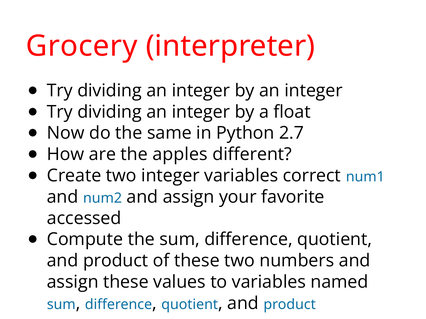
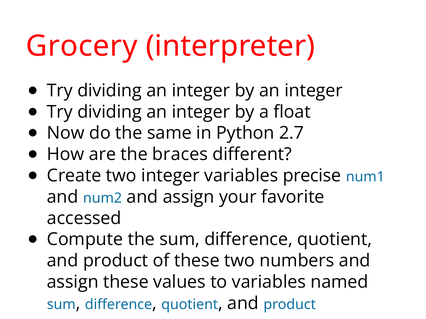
apples: apples -> braces (180, 155)
correct: correct -> precise (312, 176)
